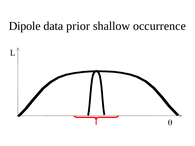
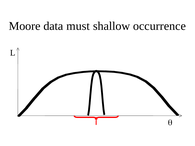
Dipole: Dipole -> Moore (25, 26)
prior: prior -> must (78, 26)
